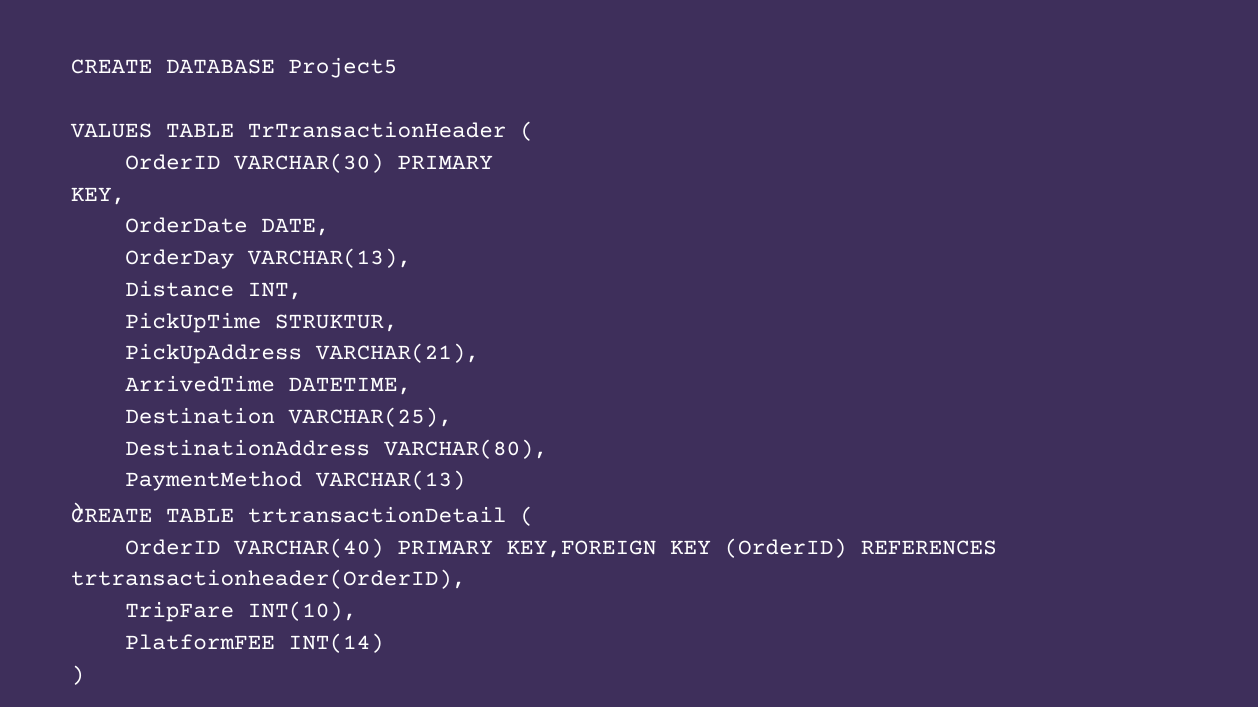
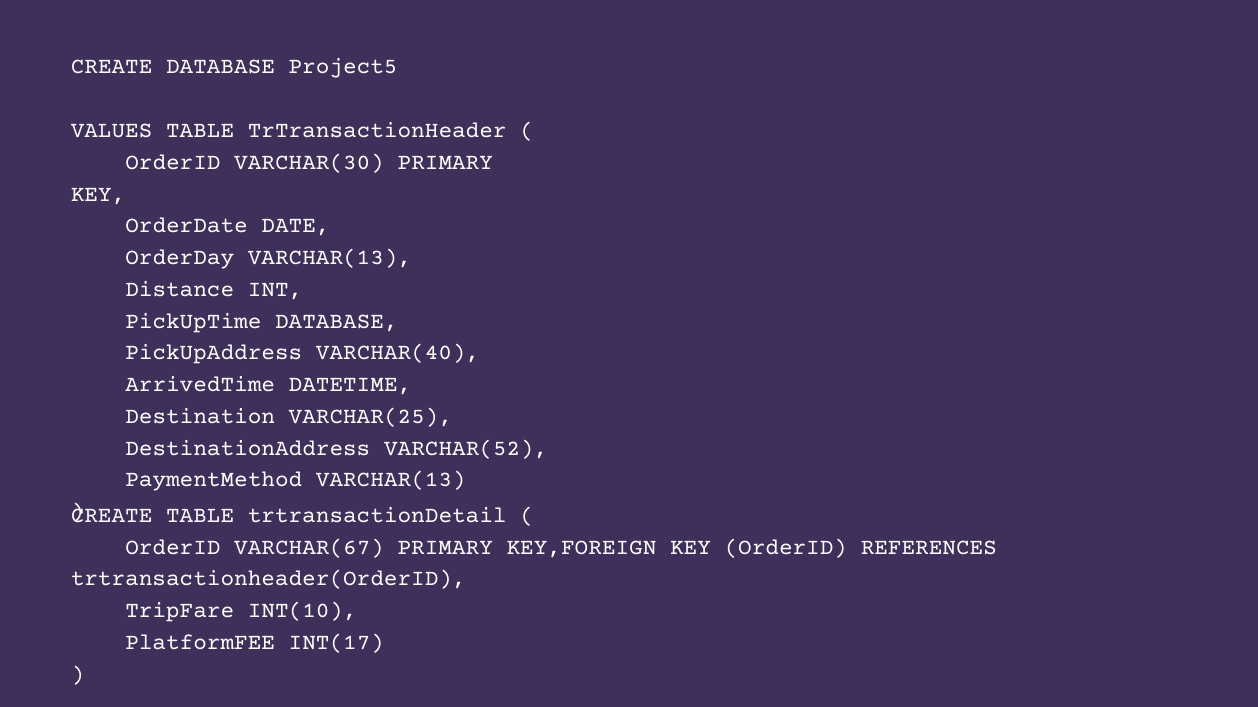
PickUpTime STRUKTUR: STRUKTUR -> DATABASE (336, 321)
VARCHAR(21: VARCHAR(21 -> VARCHAR(40 (398, 353)
VARCHAR(80: VARCHAR(80 -> VARCHAR(52 (466, 448)
VARCHAR(40: VARCHAR(40 -> VARCHAR(67 (309, 547)
INT(14: INT(14 -> INT(17 (336, 642)
